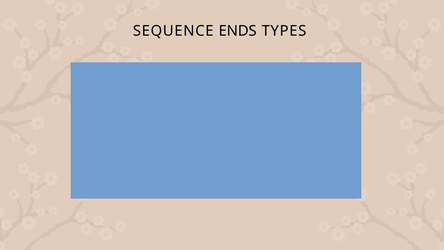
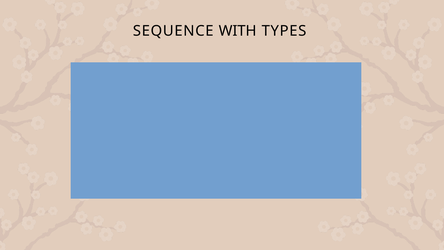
ENDS: ENDS -> WITH (238, 31)
